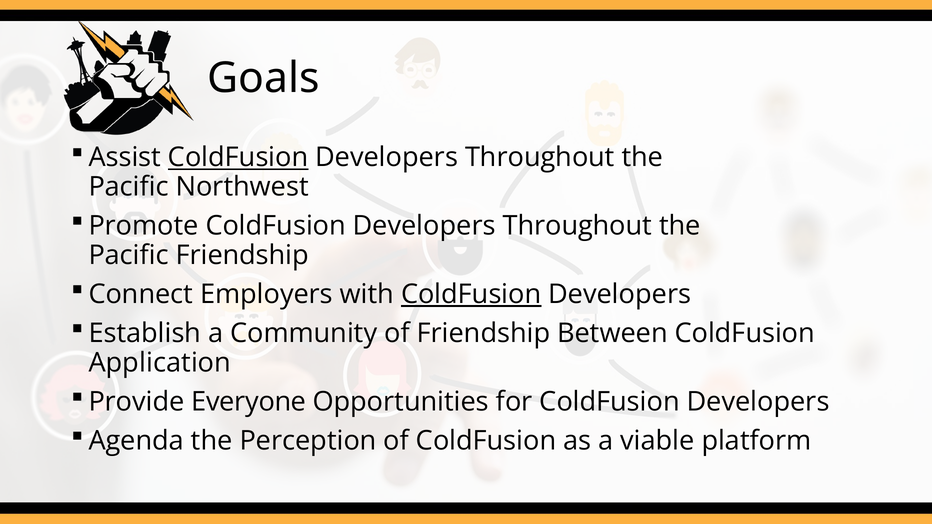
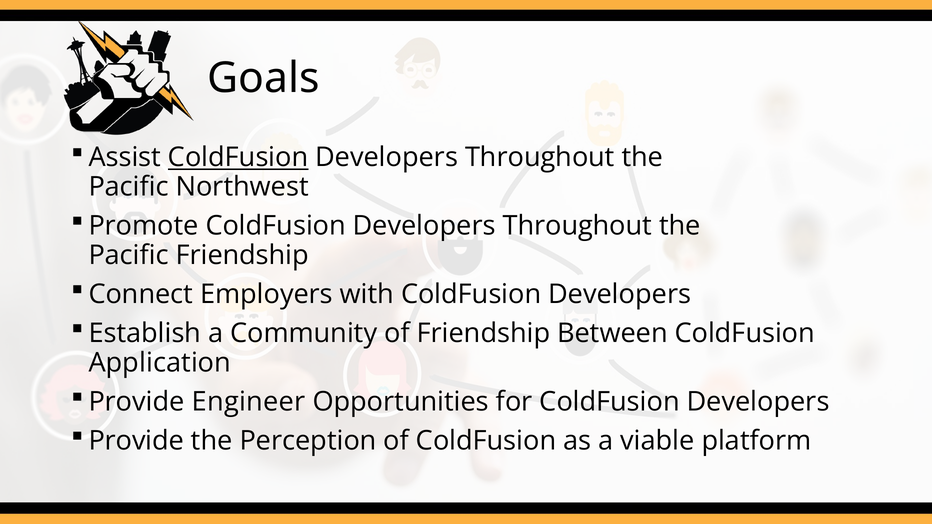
ColdFusion underline: present -> none (471, 294)
Everyone: Everyone -> Engineer (248, 402)
Agenda: Agenda -> Provide (136, 441)
